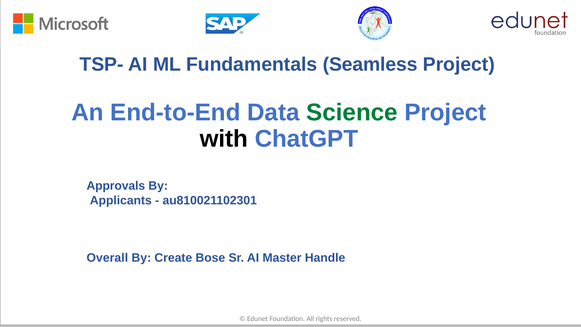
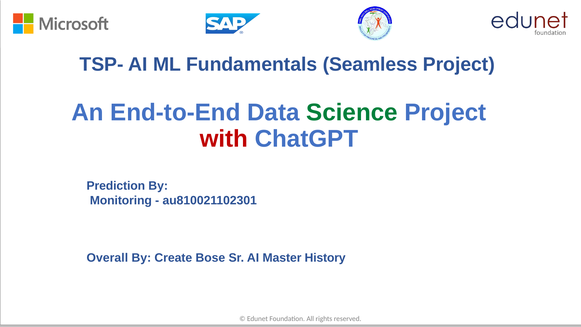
with colour: black -> red (224, 139)
Approvals: Approvals -> Prediction (116, 186)
Applicants: Applicants -> Monitoring (121, 200)
Handle: Handle -> History (325, 258)
